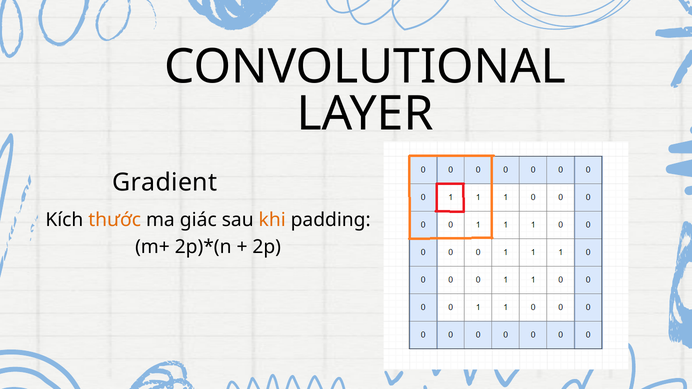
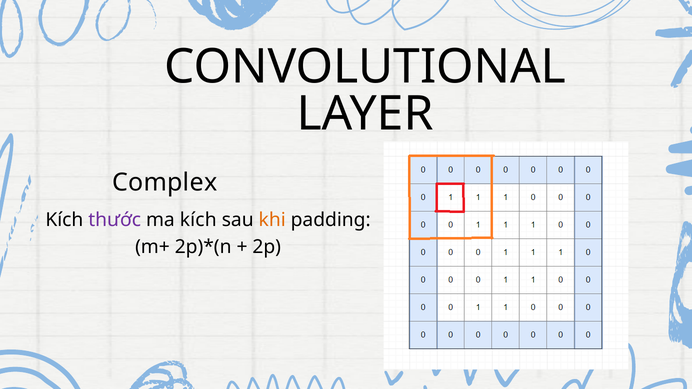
Gradient: Gradient -> Complex (165, 182)
thước colour: orange -> purple (115, 220)
ma giác: giác -> kích (198, 220)
